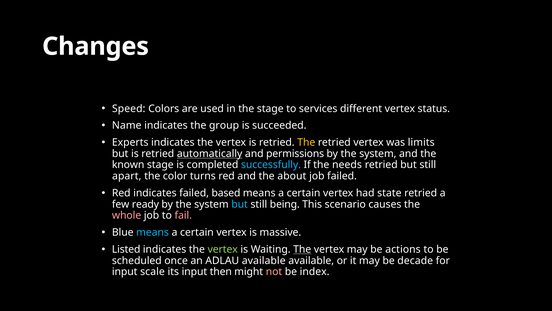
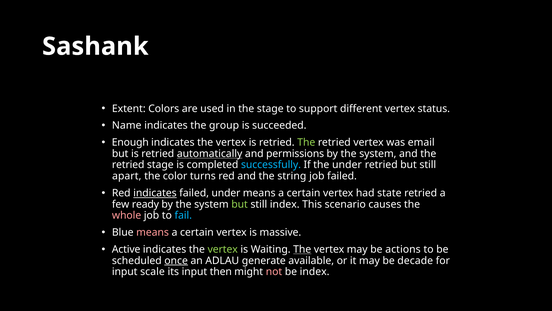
Changes: Changes -> Sashank (95, 46)
Speed: Speed -> Extent (129, 108)
services: services -> support (318, 108)
Experts: Experts -> Enough (130, 142)
The colour: yellow -> light green (306, 142)
limits: limits -> email (421, 142)
known: known -> retried (128, 165)
the needs: needs -> under (347, 165)
about: about -> string (292, 176)
indicates underline: none -> present (155, 193)
failed based: based -> under (226, 193)
but colour: light blue -> light green (240, 204)
still being: being -> index (285, 204)
fail colour: pink -> light blue (183, 215)
means colour: light blue -> pink (153, 232)
Listed: Listed -> Active (126, 249)
once underline: none -> present (176, 260)
ADLAU available: available -> generate (264, 260)
